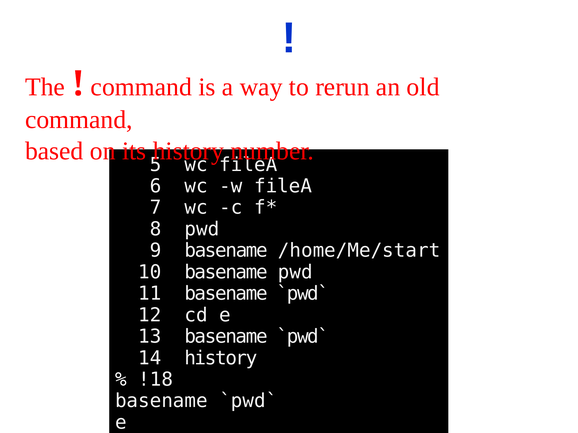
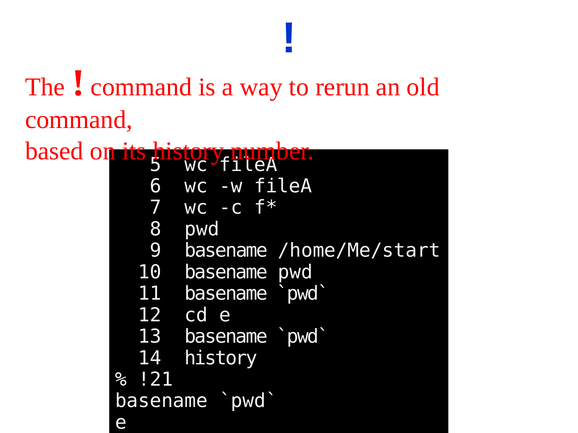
!18: !18 -> !21 (156, 380)
